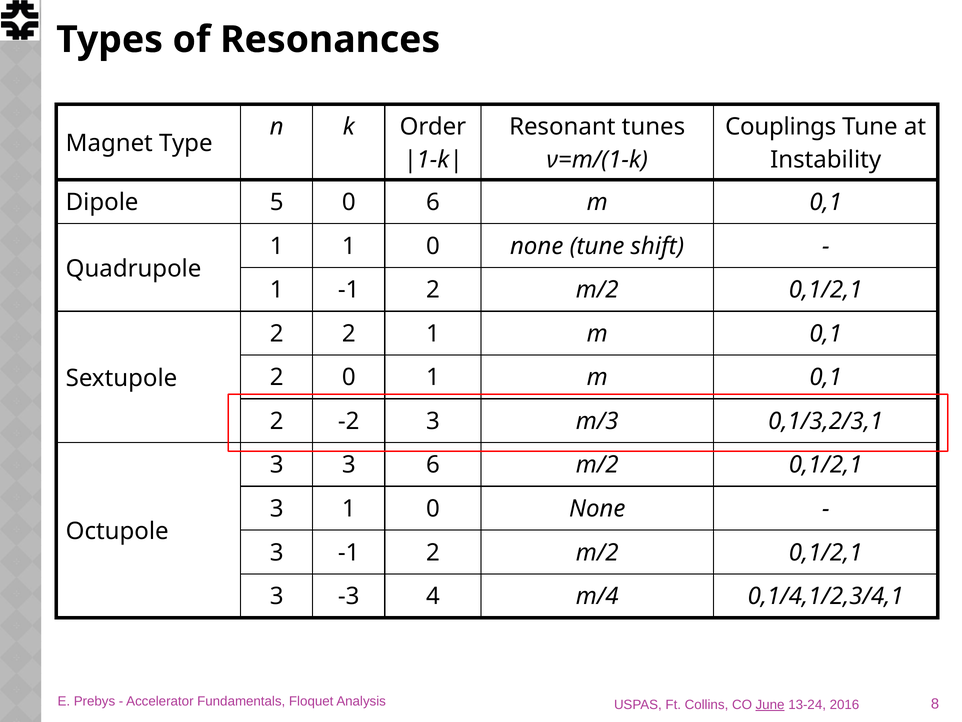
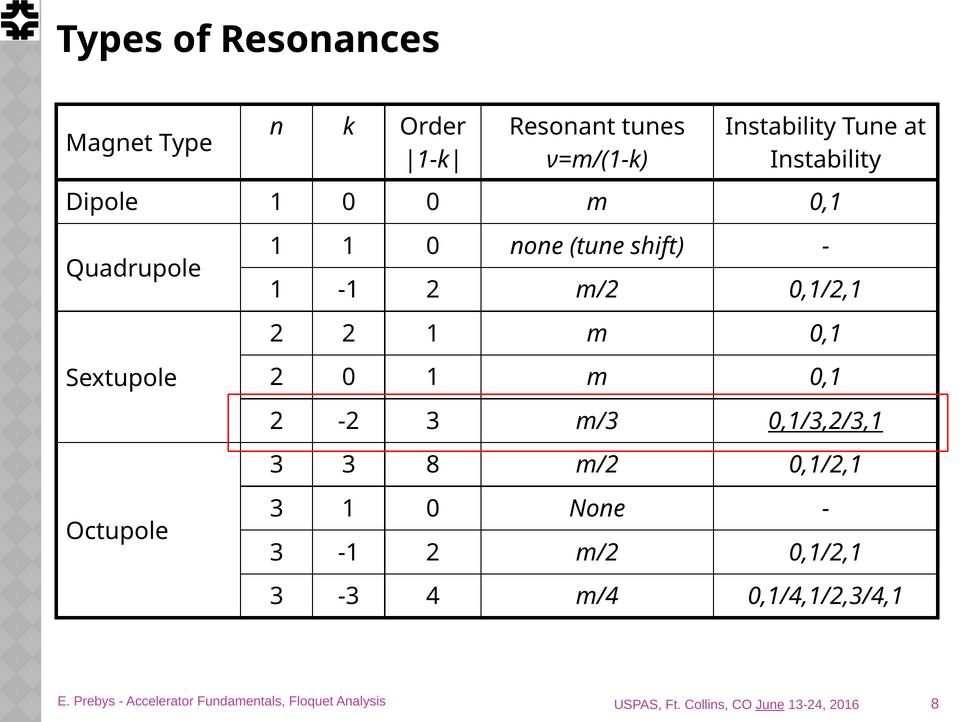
Couplings: Couplings -> Instability (781, 127)
Dipole 5: 5 -> 1 (277, 202)
0 6: 6 -> 0 (433, 202)
0,1/3,2/3,1 underline: none -> present (826, 421)
3 6: 6 -> 8 (433, 465)
